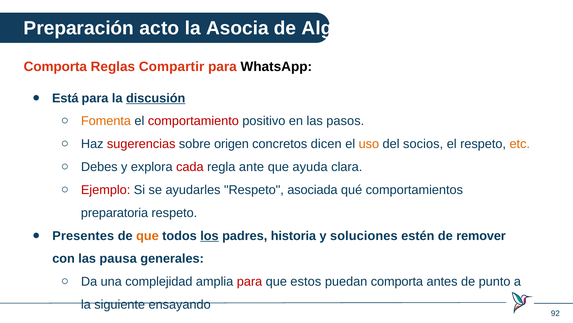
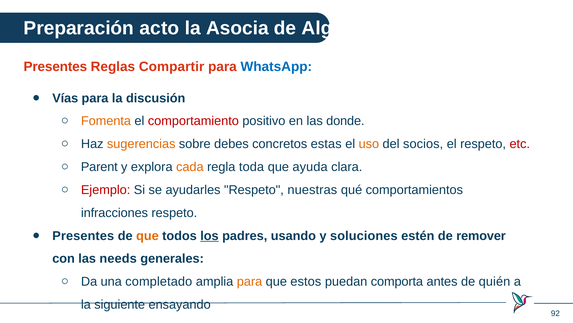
Comporta: Comporta -> Presentes (55, 67)
WhatsApp colour: black -> blue (276, 67)
Está: Está -> Vías (65, 98)
discusión underline: present -> none (156, 98)
pasos: pasos -> donde (345, 121)
sugerencias colour: red -> orange (141, 144)
origen: origen -> debes (231, 144)
dicen: dicen -> estas (326, 144)
etc colour: orange -> red (520, 144)
Debes: Debes -> Parent (99, 167)
cada colour: red -> orange (190, 167)
ante: ante -> toda (251, 167)
asociada: asociada -> nuestras (312, 190)
preparatoria: preparatoria -> infracciones (114, 212)
historia: historia -> usando (293, 235)
pausa: pausa -> needs (118, 258)
complejidad: complejidad -> completado (159, 281)
para colour: red -> orange (250, 281)
punto: punto -> quién (494, 281)
